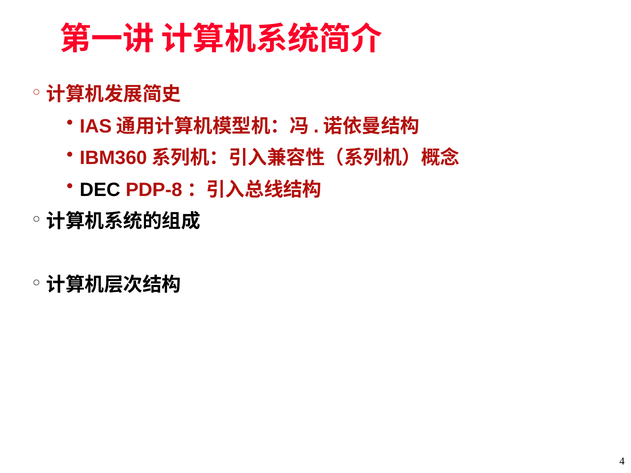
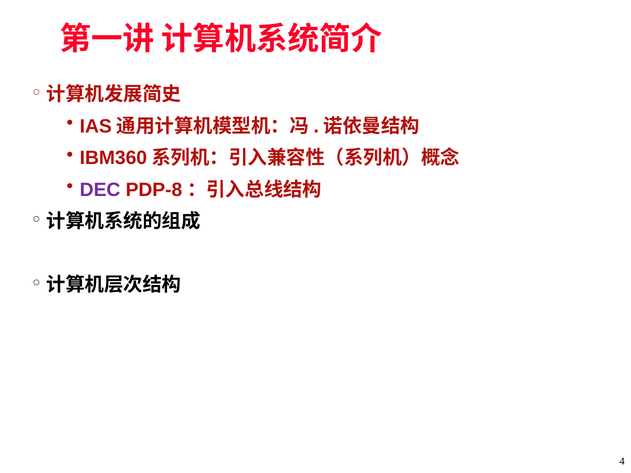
DEC colour: black -> purple (100, 190)
